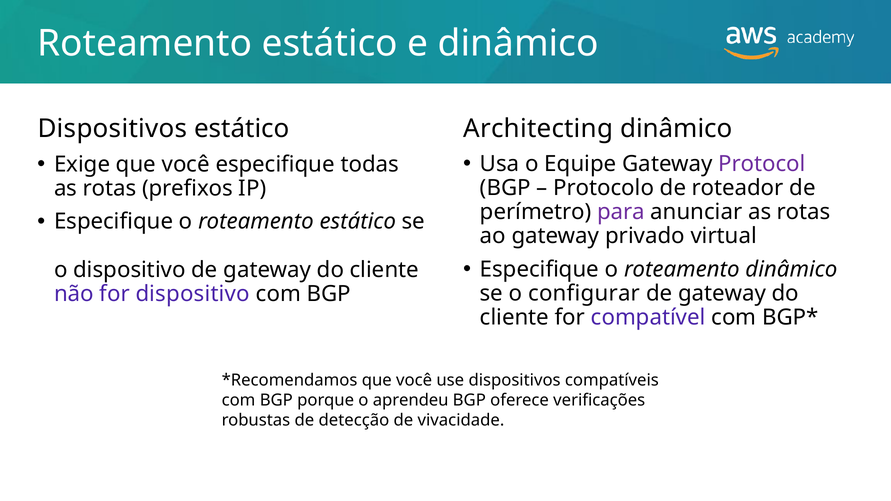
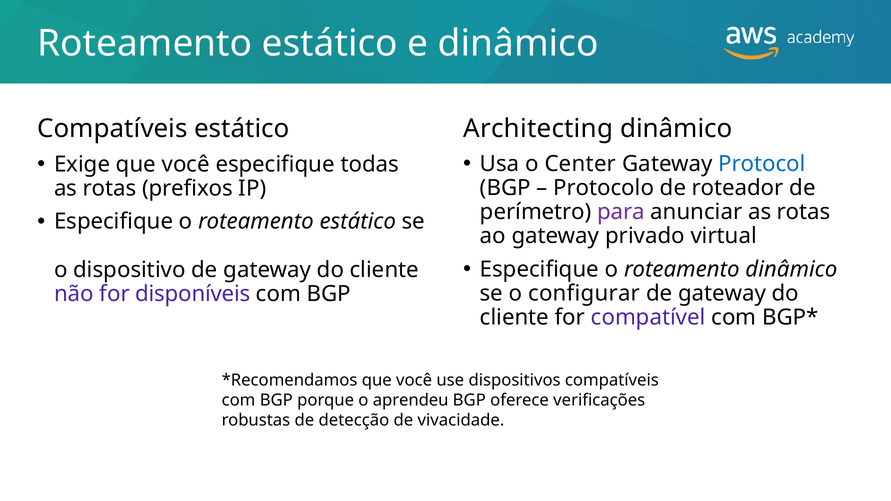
Dispositivos: Dispositivos -> Compatíveis (112, 129)
Equipe: Equipe -> Center (580, 164)
Protocol colour: purple -> blue (762, 164)
for dispositivo: dispositivo -> disponíveis (193, 294)
